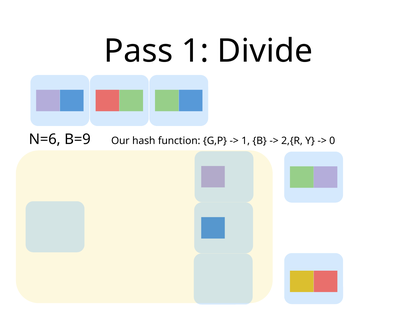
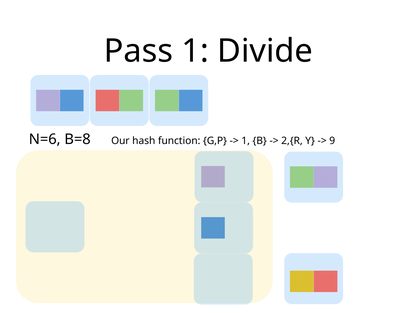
B=9: B=9 -> B=8 (78, 139)
0: 0 -> 9 (332, 141)
